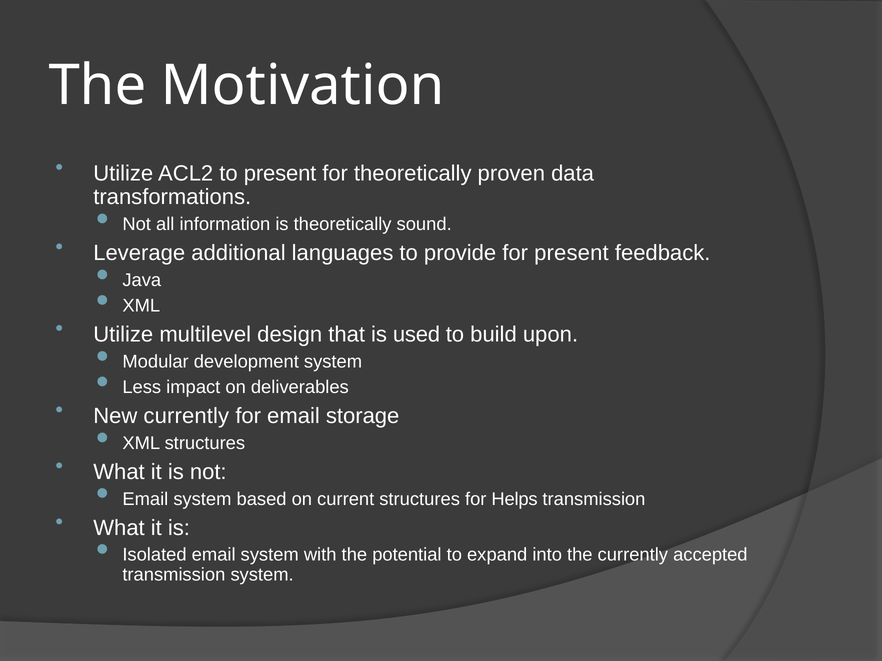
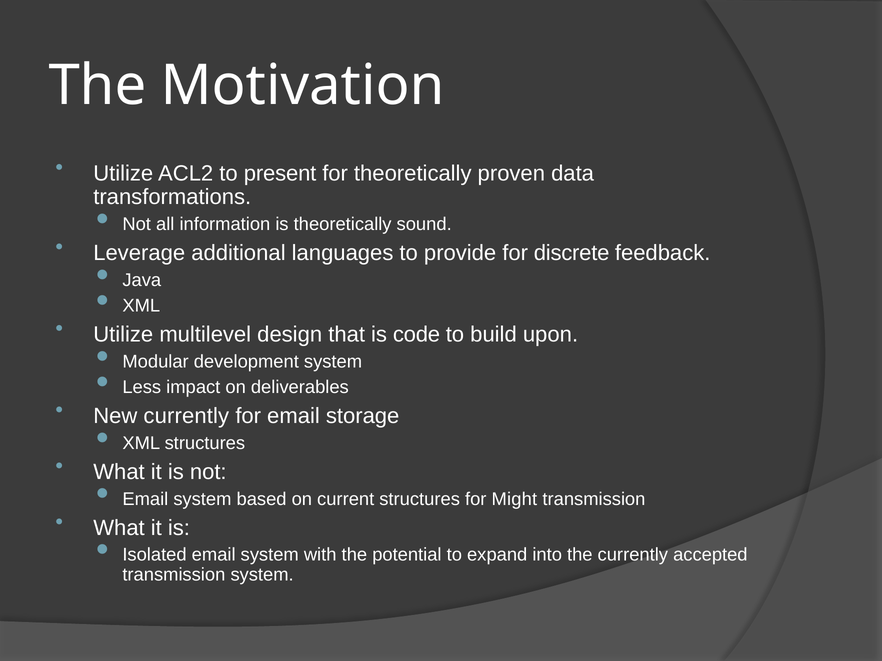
for present: present -> discrete (572, 253)
used: used -> code (417, 335)
Helps: Helps -> Might (514, 499)
